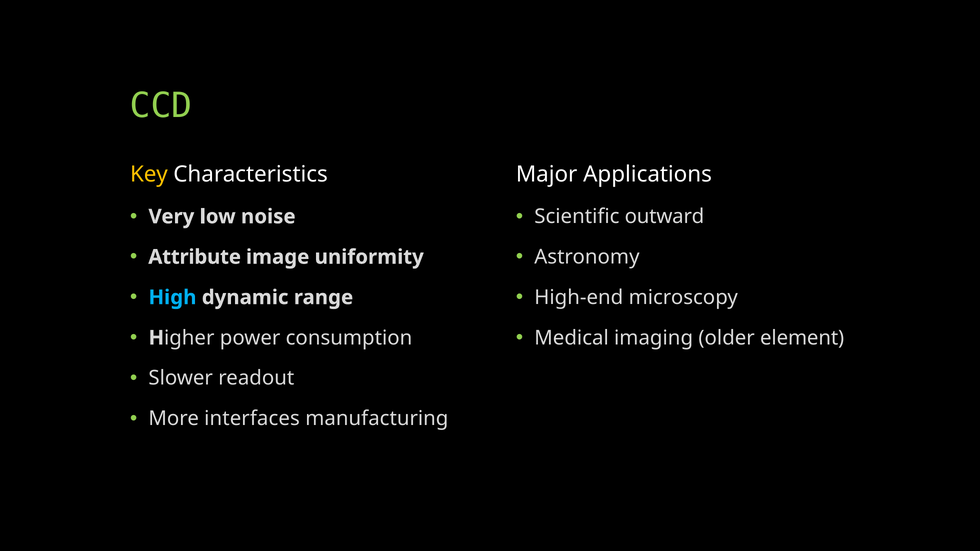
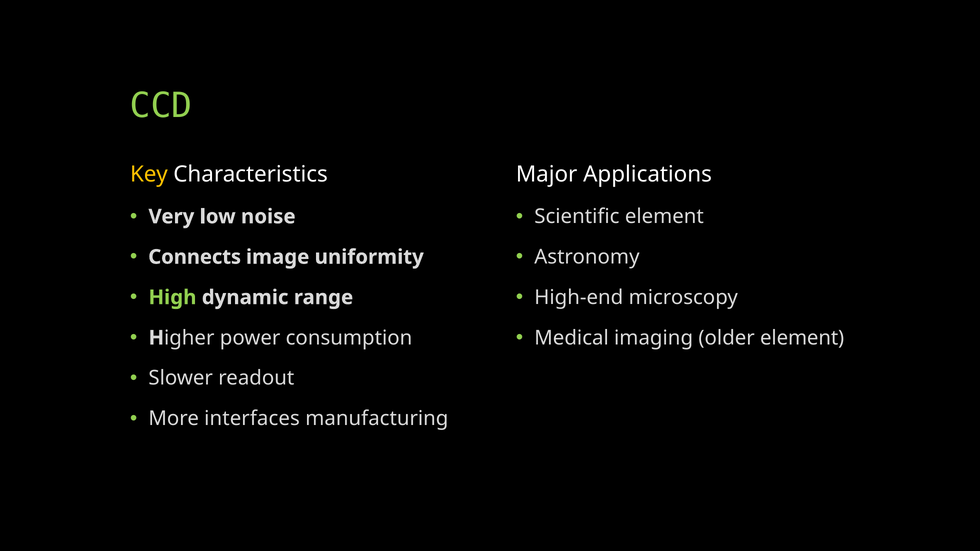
Scientific outward: outward -> element (664, 217)
Attribute: Attribute -> Connects (195, 257)
High colour: light blue -> light green (172, 298)
